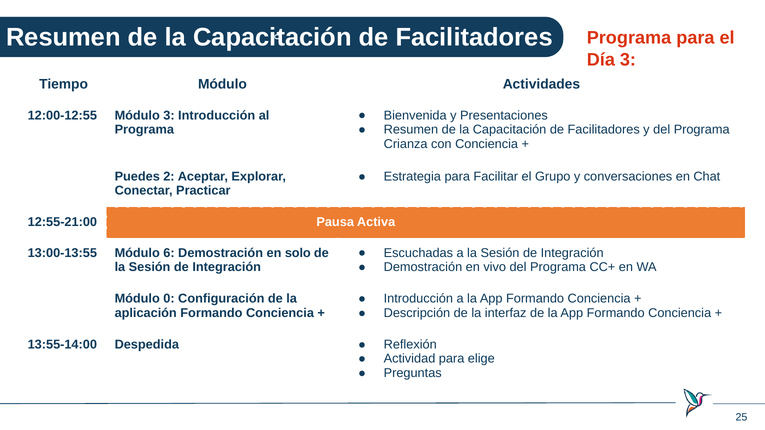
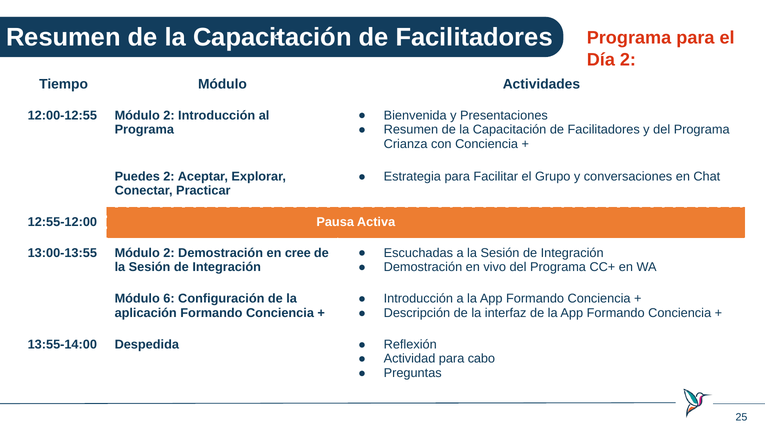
Día 3: 3 -> 2 (628, 60)
12:00-12:55 Módulo 3: 3 -> 2 (169, 115)
12:55-21:00: 12:55-21:00 -> 12:55-12:00 (62, 222)
13:00-13:55 Módulo 6: 6 -> 2 (169, 253)
solo: solo -> cree (298, 253)
0: 0 -> 6 (169, 299)
elige: elige -> cabo (481, 359)
